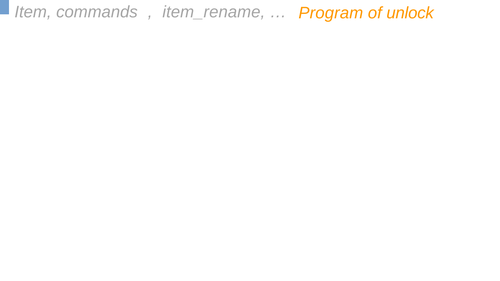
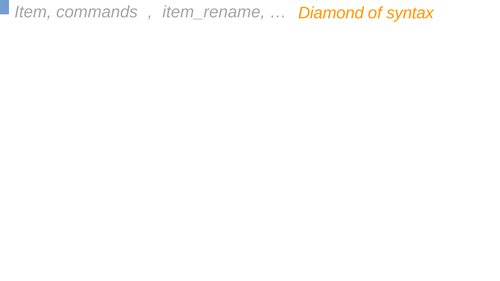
Program: Program -> Diamond (331, 13)
unlock: unlock -> syntax (410, 13)
